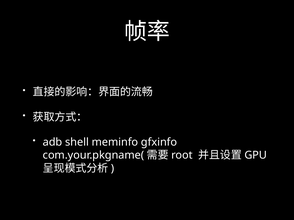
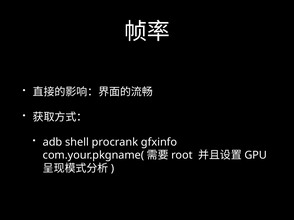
meminfo: meminfo -> procrank (115, 142)
